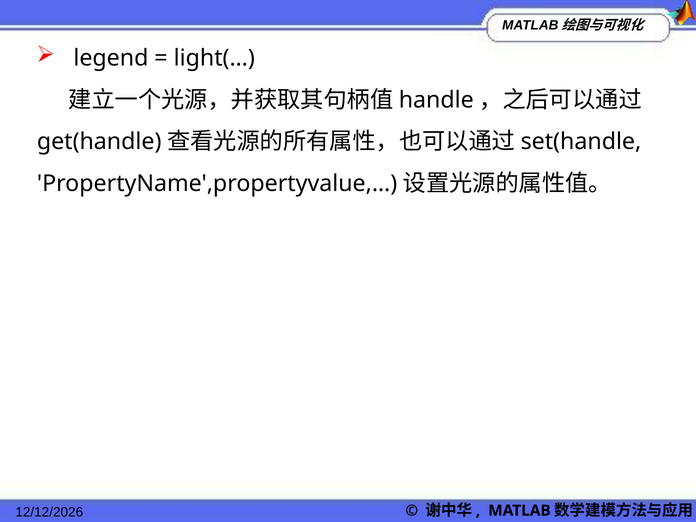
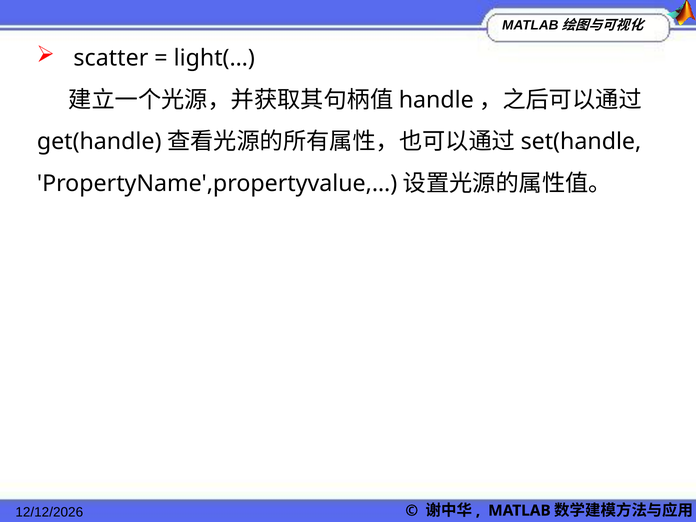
legend: legend -> scatter (111, 58)
